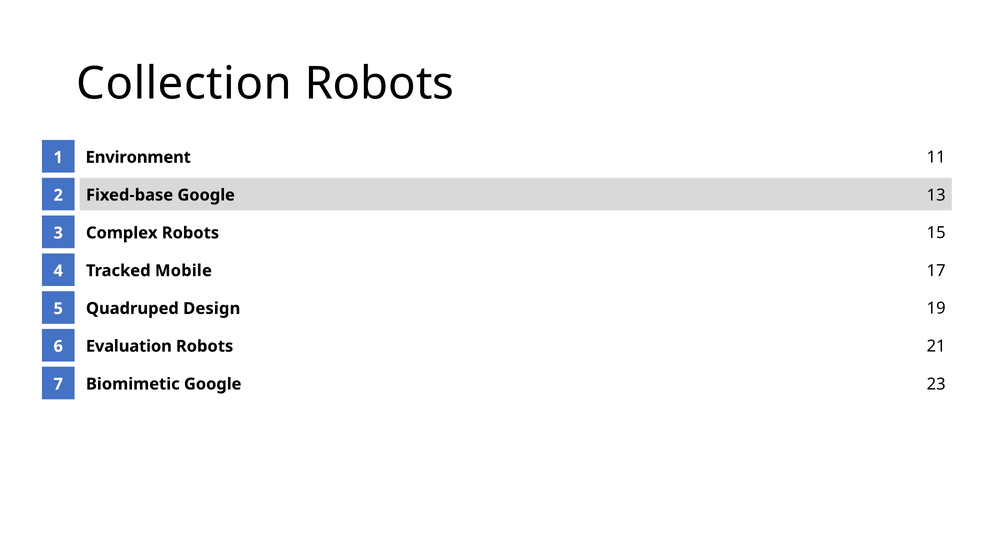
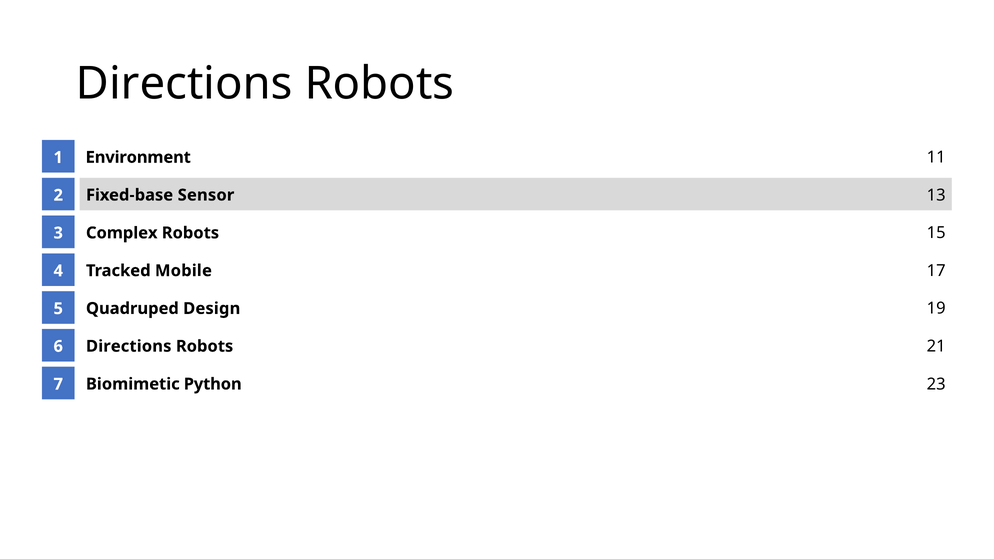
Collection: Collection -> Directions (184, 83)
Fixed-base Google: Google -> Sensor (206, 195)
Evaluation: Evaluation -> Directions (129, 346)
Biomimetic Google: Google -> Python (213, 384)
